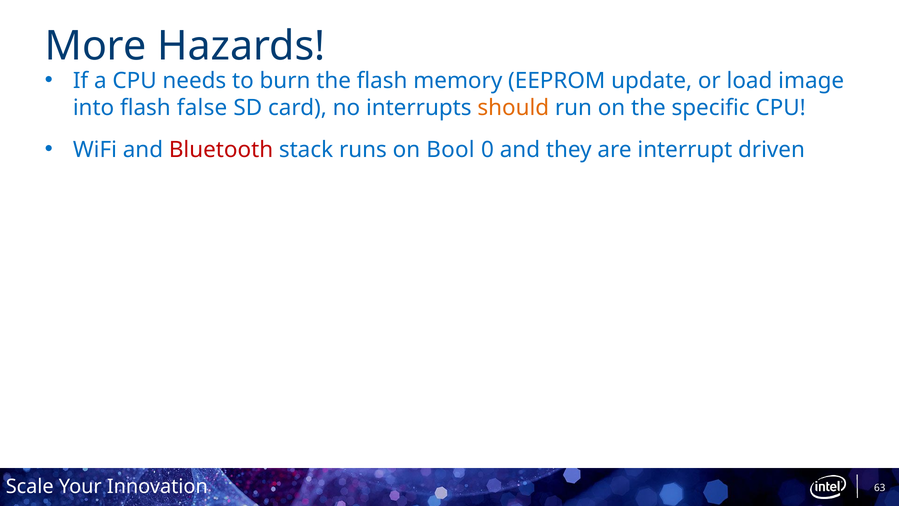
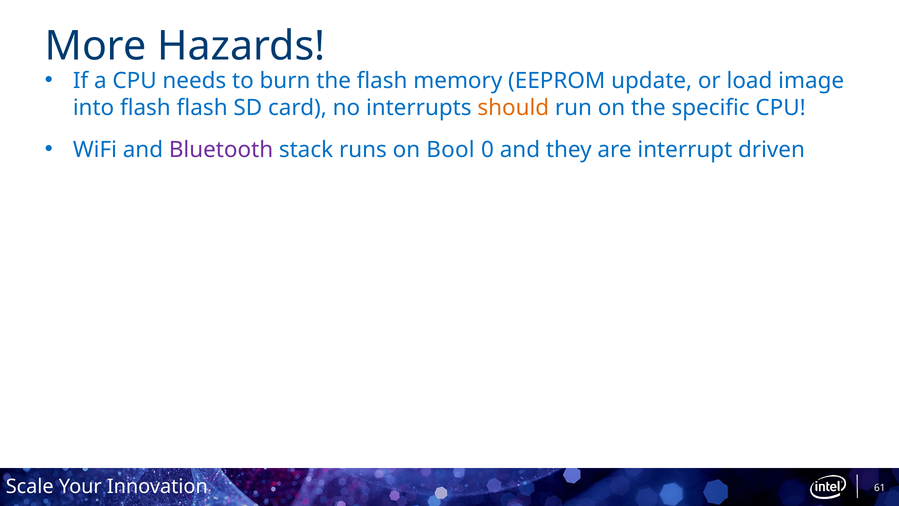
flash false: false -> flash (202, 108)
Bluetooth colour: red -> purple (221, 150)
63: 63 -> 61 (880, 488)
